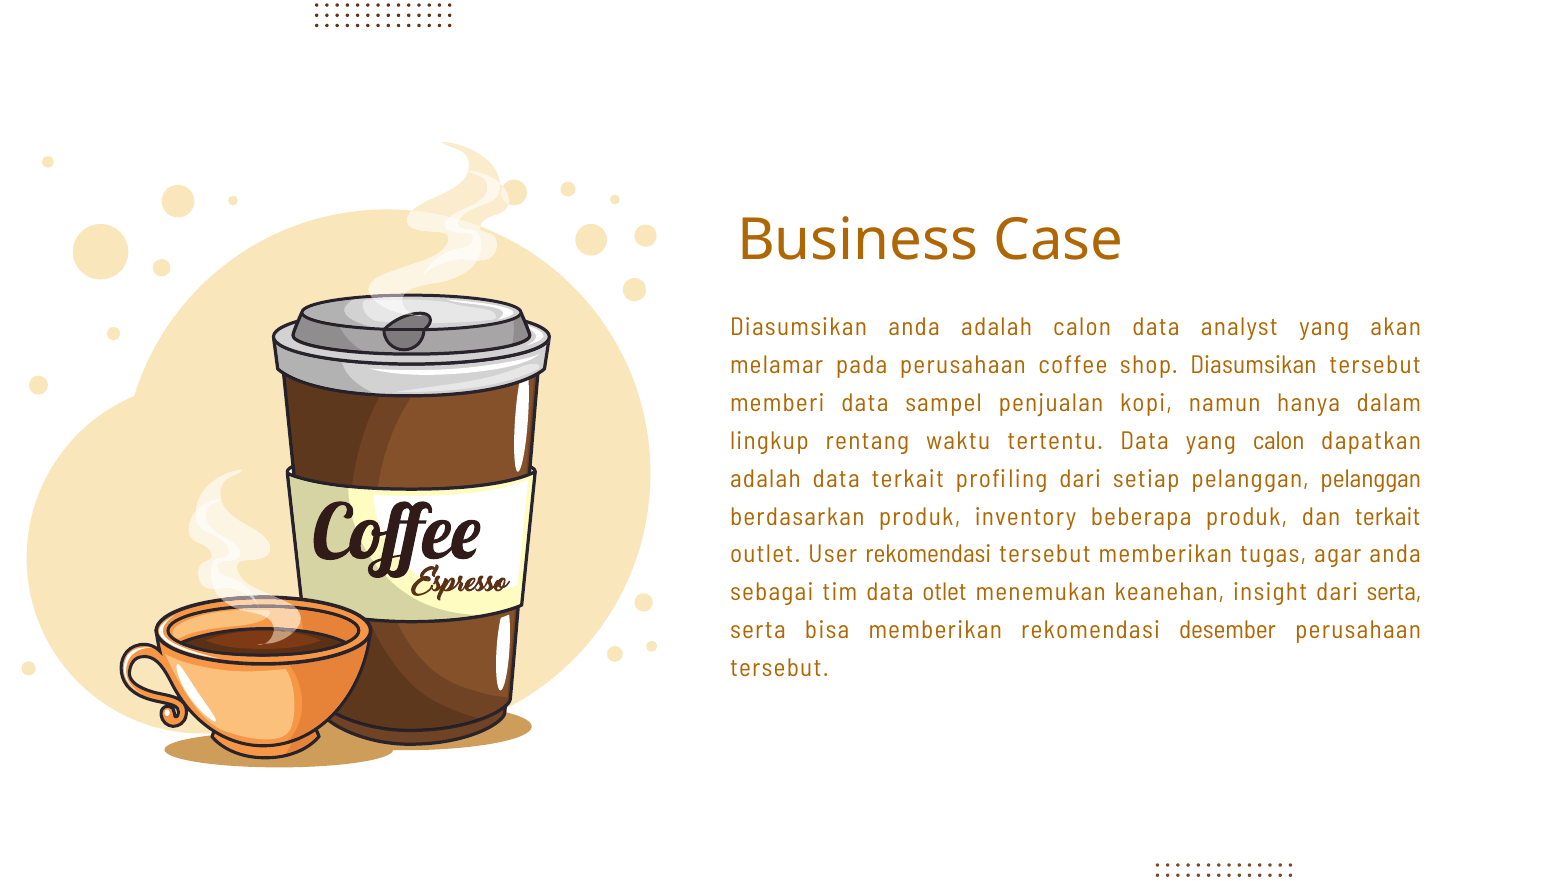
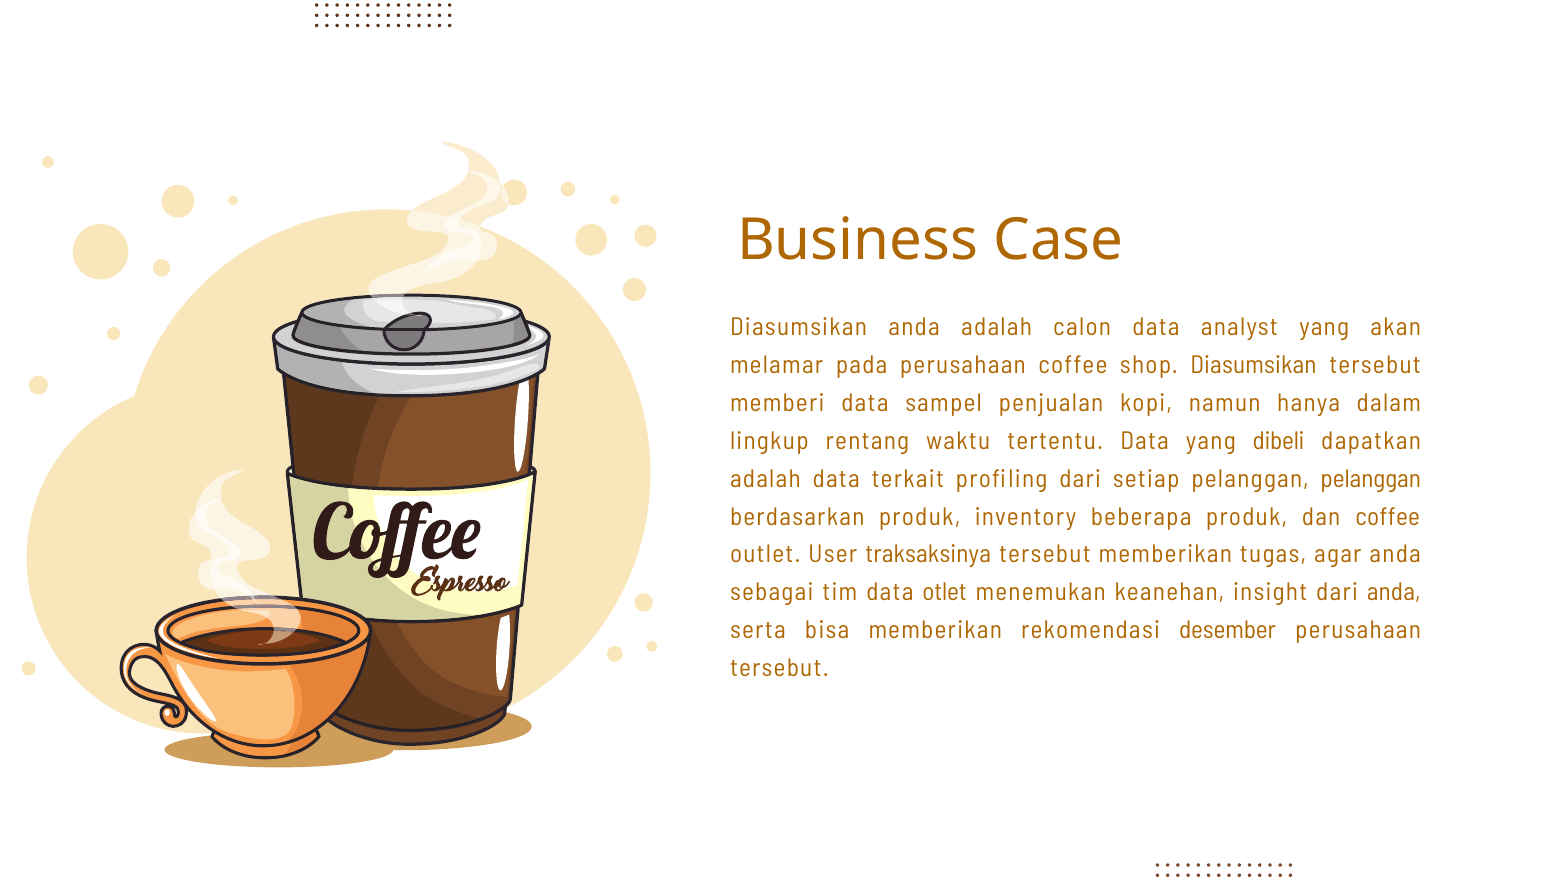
yang calon: calon -> dibeli (1279, 441)
dan terkait: terkait -> coffee (1388, 517)
User rekomendasi: rekomendasi -> traksaksinya (928, 555)
dari serta: serta -> anda (1394, 593)
